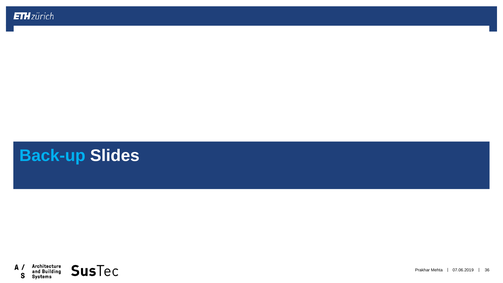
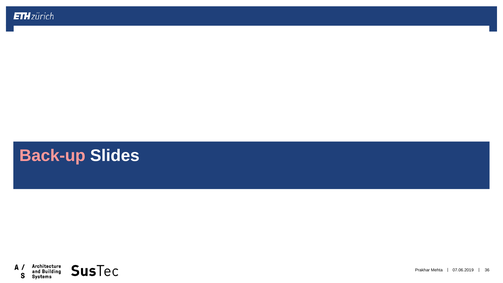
Back-up colour: light blue -> pink (52, 156)
